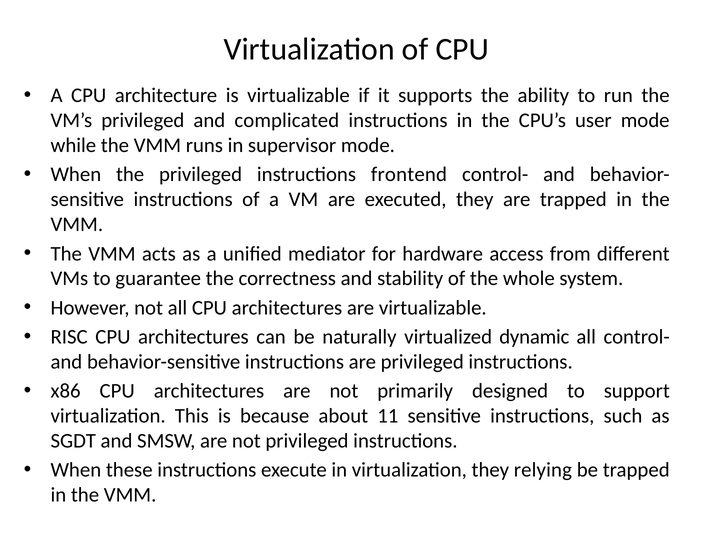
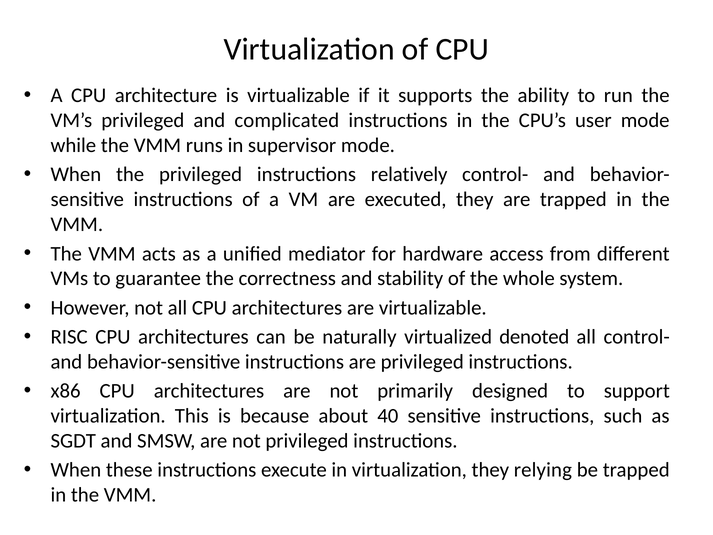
frontend: frontend -> relatively (409, 175)
dynamic: dynamic -> denoted (534, 337)
11: 11 -> 40 (388, 416)
